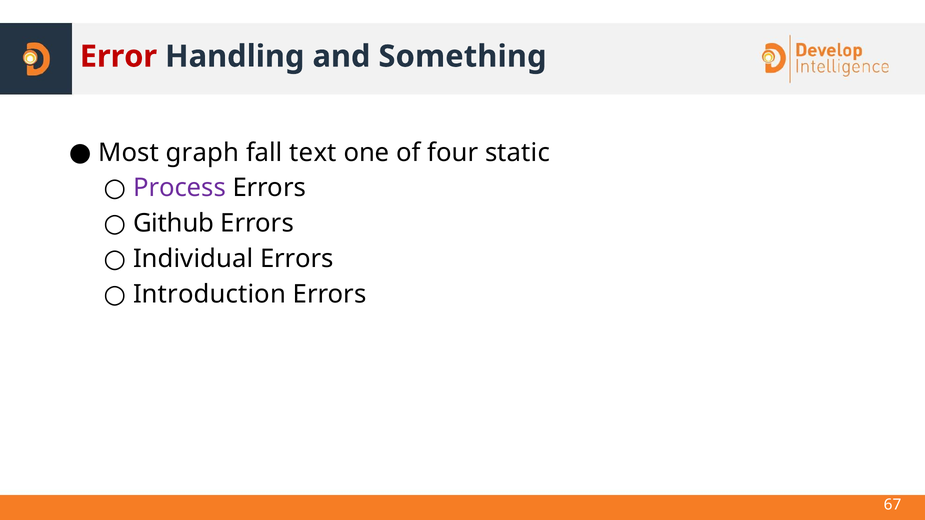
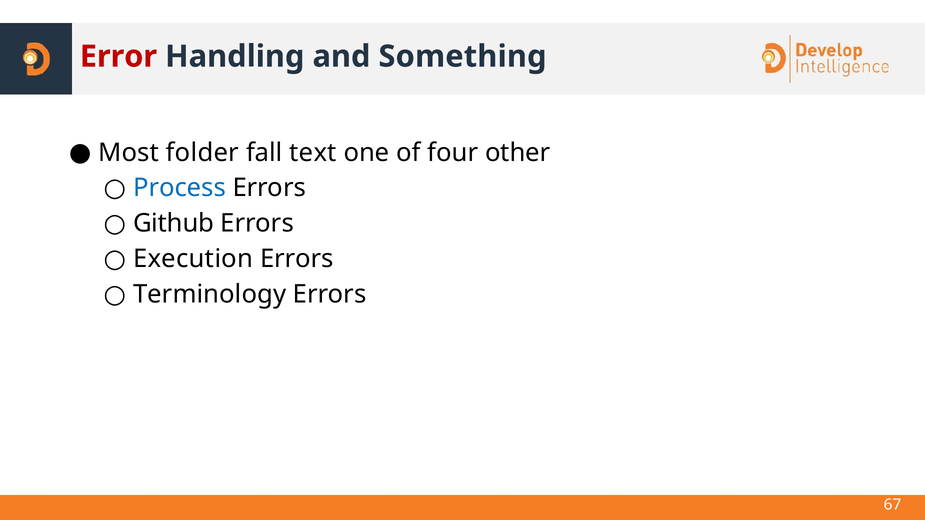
graph: graph -> folder (202, 153)
static: static -> other (518, 153)
Process colour: purple -> blue (180, 188)
Individual: Individual -> Execution (193, 259)
Introduction: Introduction -> Terminology (210, 295)
